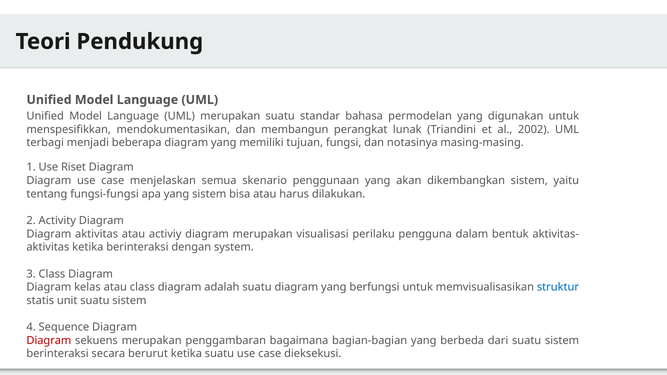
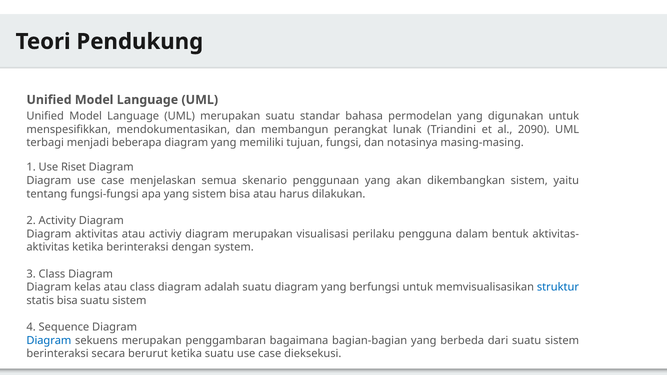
2002: 2002 -> 2090 (534, 130)
statis unit: unit -> bisa (67, 301)
Diagram colour: red -> blue (49, 341)
